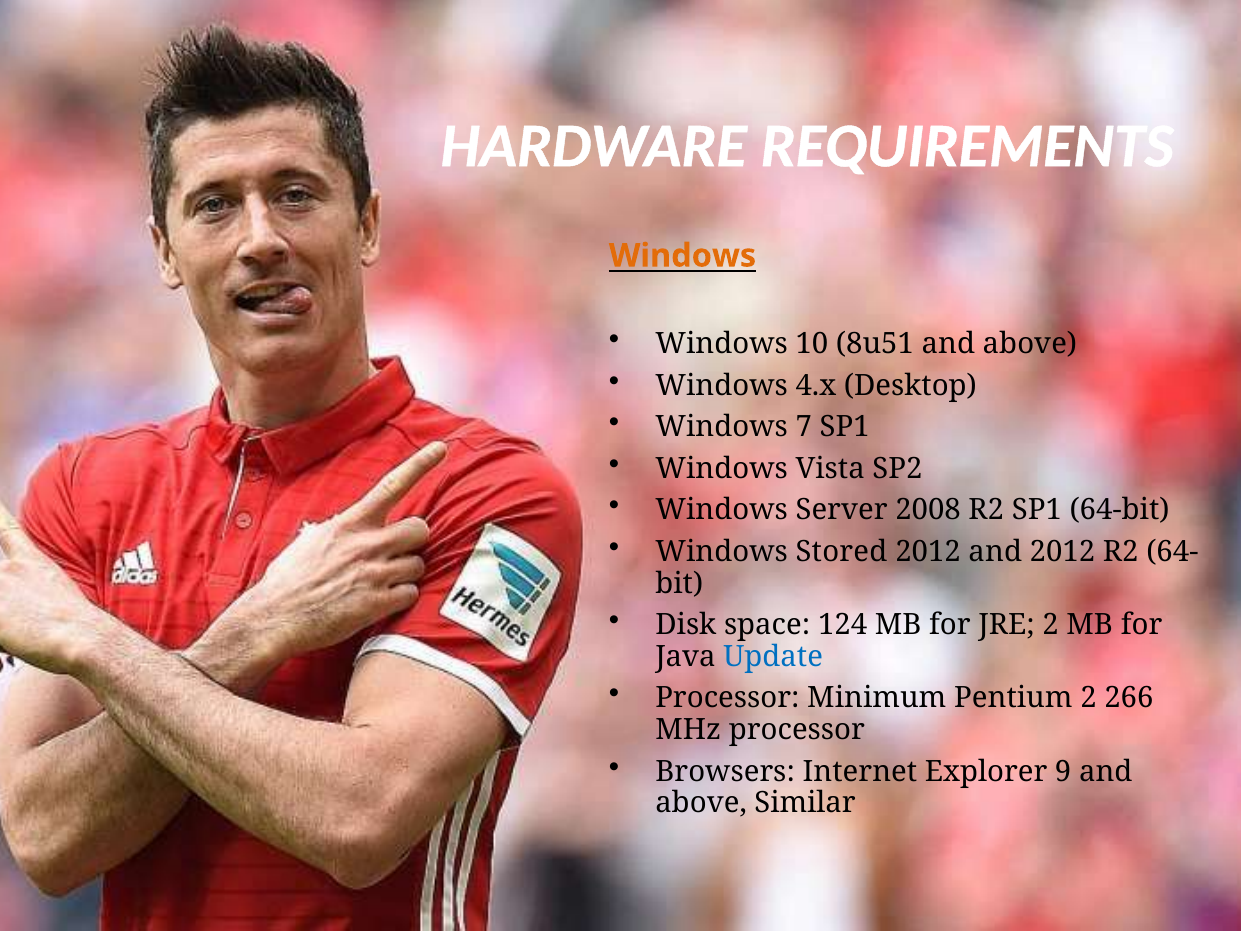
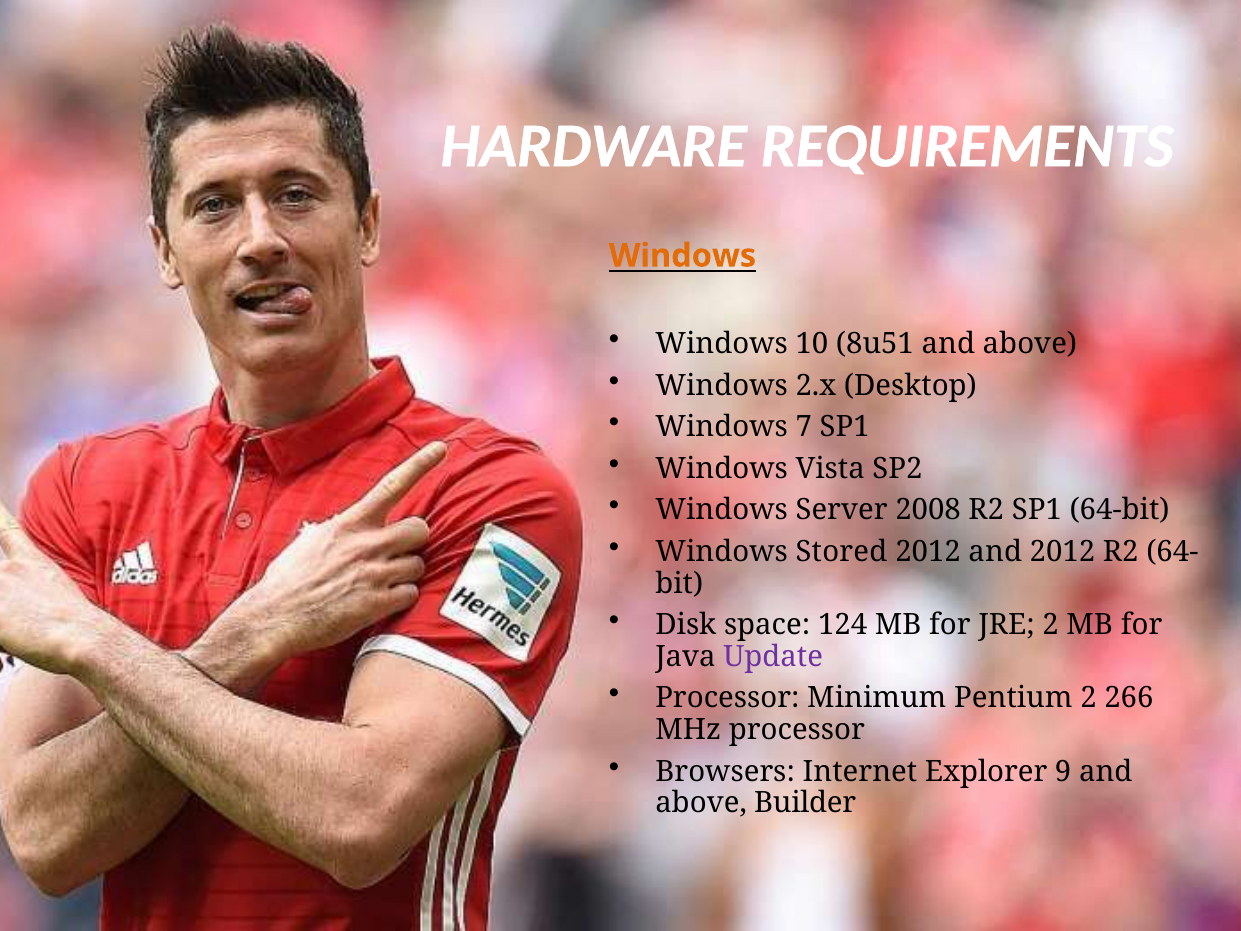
4.x: 4.x -> 2.x (816, 385)
Update colour: blue -> purple (773, 657)
Similar: Similar -> Builder (805, 803)
